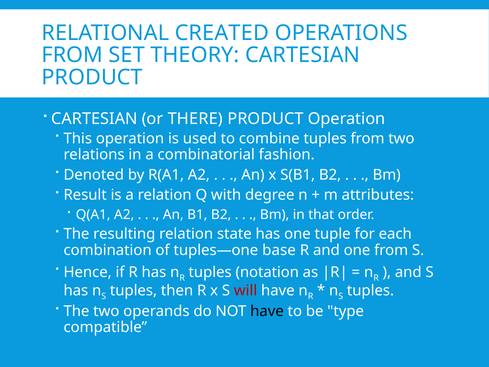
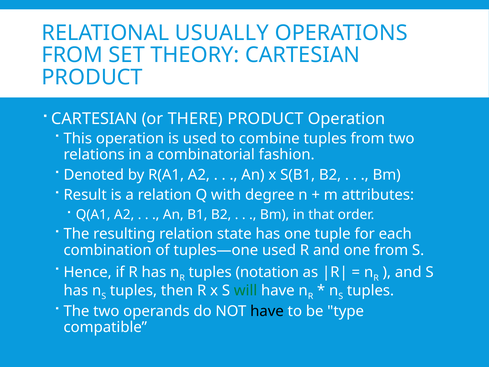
CREATED: CREATED -> USUALLY (222, 33)
tuples—one base: base -> used (279, 250)
will colour: red -> green (246, 290)
